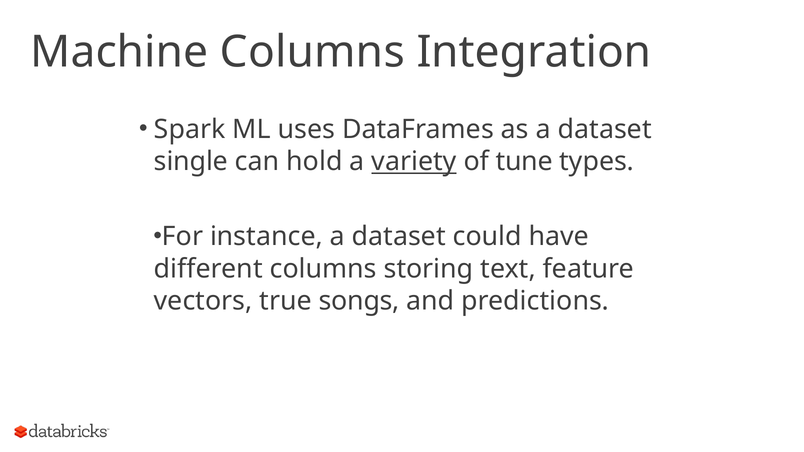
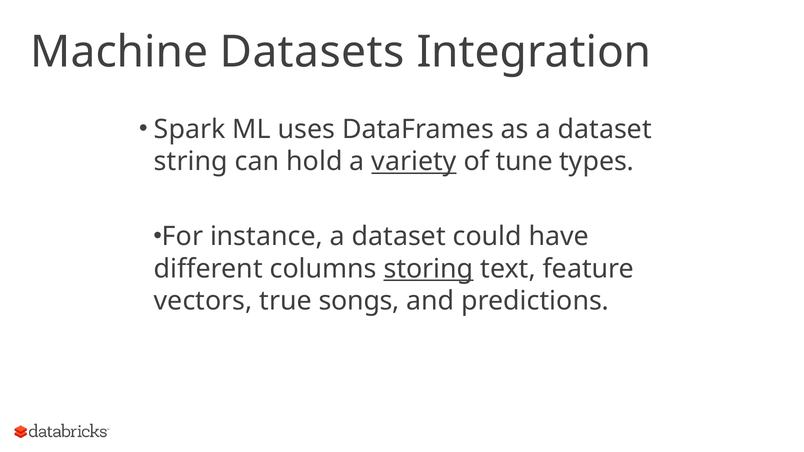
Machine Columns: Columns -> Datasets (312, 52)
single: single -> string (191, 162)
storing underline: none -> present (429, 269)
